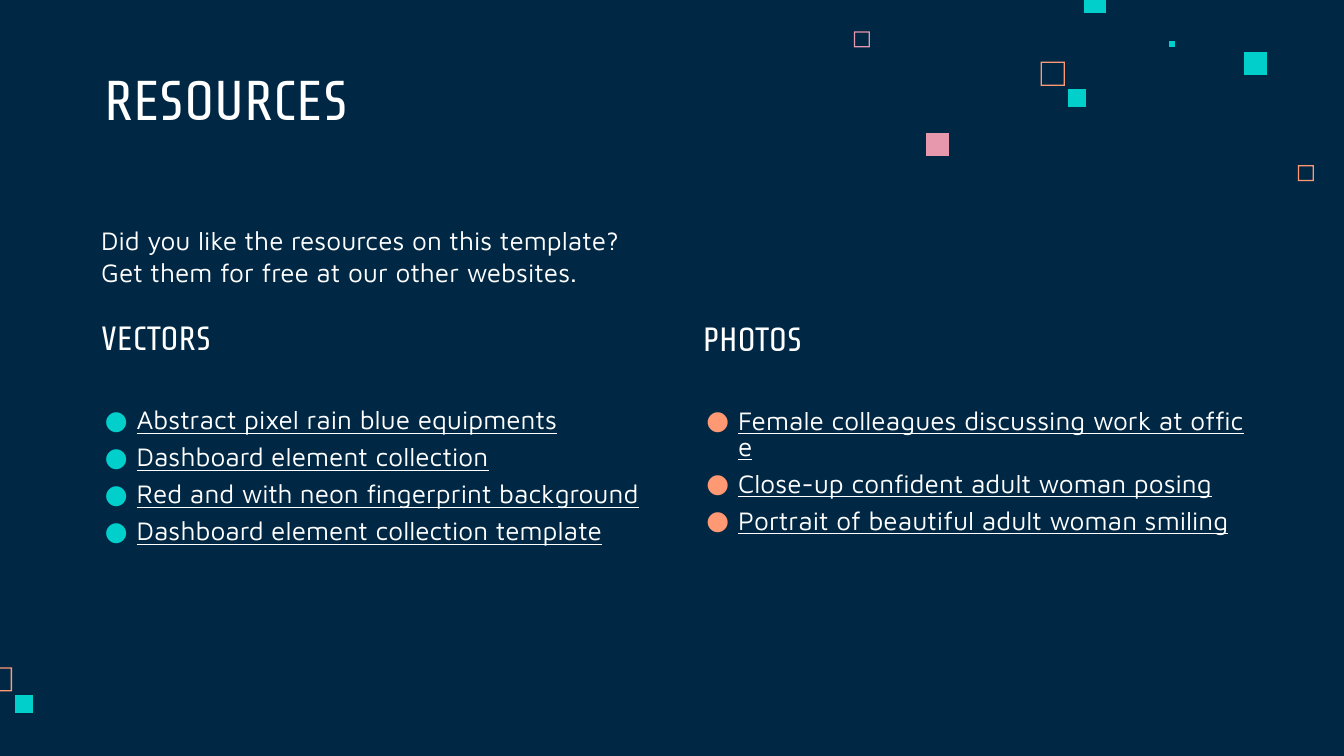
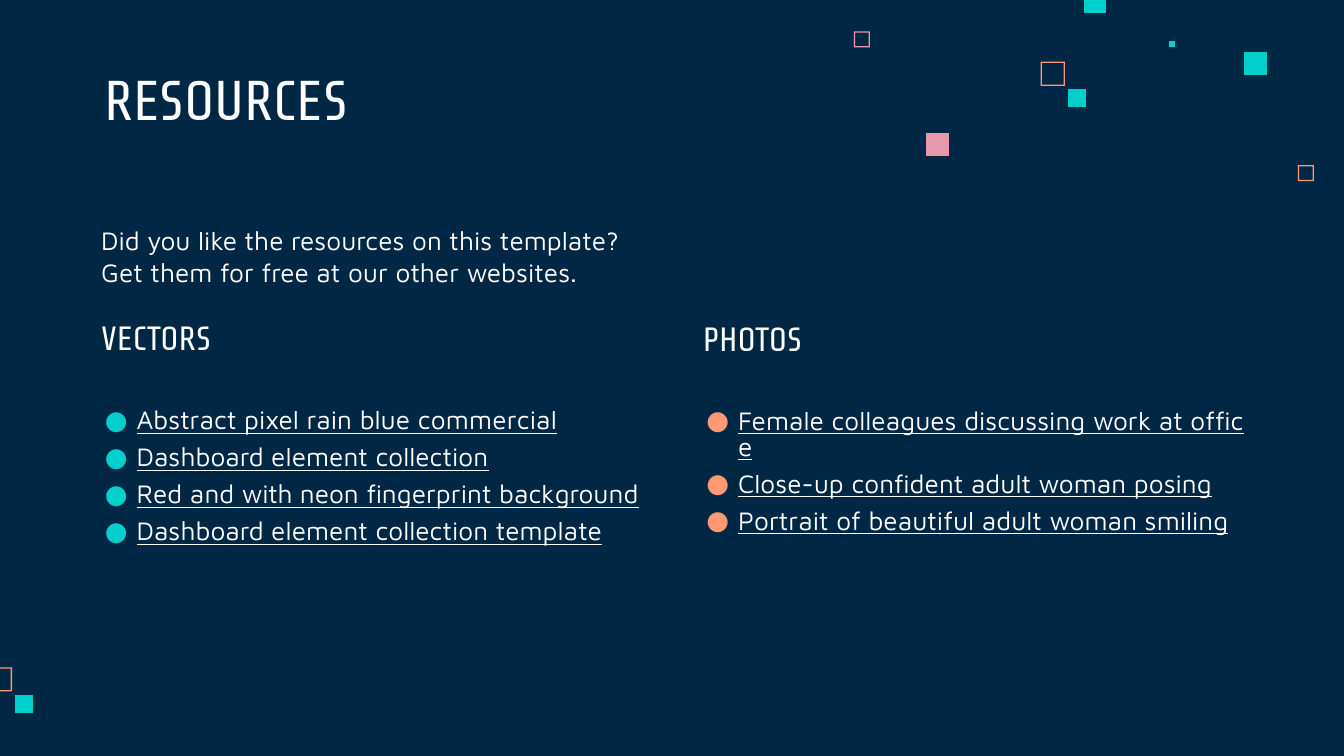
equipments: equipments -> commercial (487, 421)
